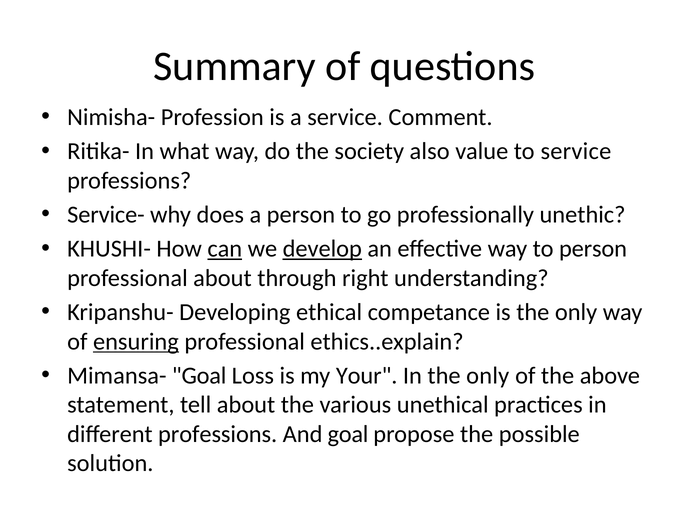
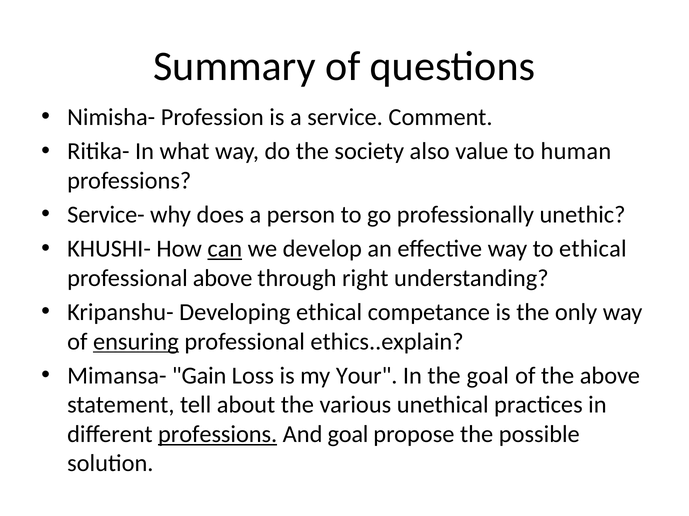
to service: service -> human (576, 152)
develop underline: present -> none (322, 249)
to person: person -> ethical (593, 249)
professional about: about -> above (223, 279)
Mimansa- Goal: Goal -> Gain (199, 376)
In the only: only -> goal (488, 376)
professions underline: none -> present (218, 435)
